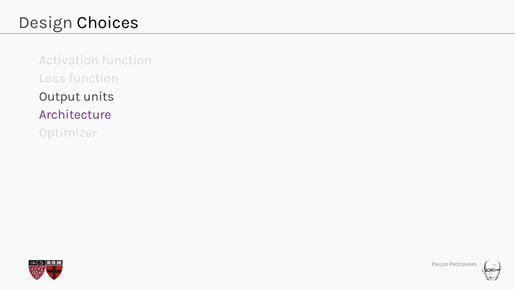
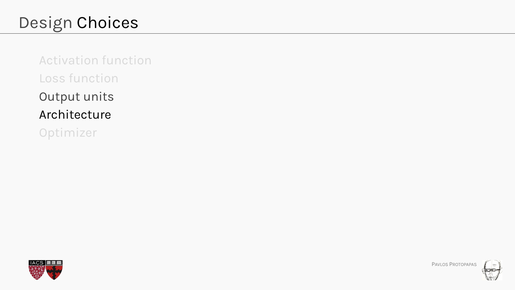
Architecture colour: purple -> black (75, 114)
